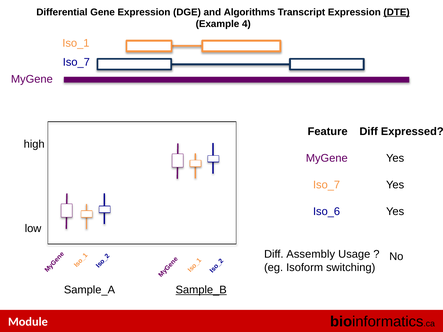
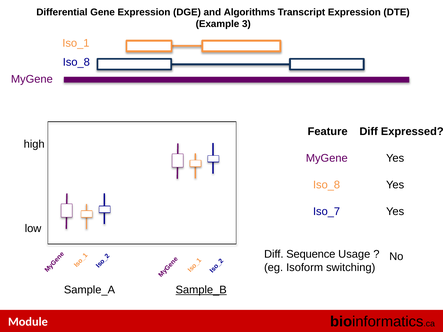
DTE underline: present -> none (397, 12)
4: 4 -> 3 (246, 24)
Iso_7: Iso_7 -> Iso_8 (76, 62)
Iso_7: Iso_7 -> Iso_8 (327, 185)
Iso_6: Iso_6 -> Iso_7 (327, 212)
Assembly: Assembly -> Sequence (311, 254)
